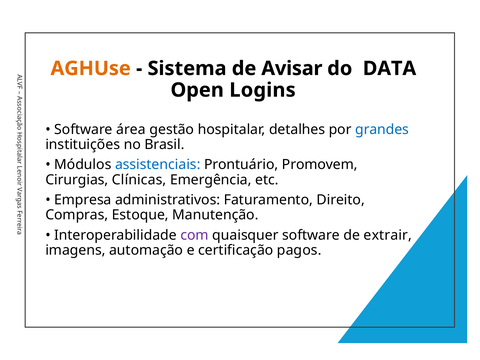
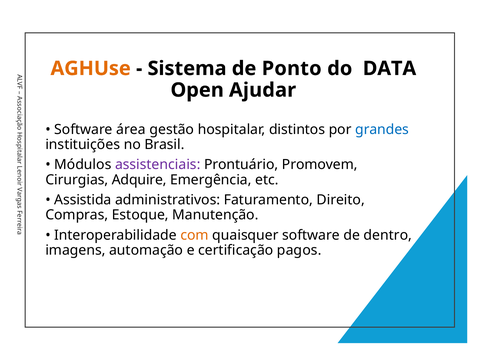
Avisar: Avisar -> Ponto (292, 68)
Logins: Logins -> Ajudar (263, 90)
detalhes: detalhes -> distintos (297, 129)
assistenciais colour: blue -> purple (158, 165)
Clínicas: Clínicas -> Adquire (139, 180)
Empresa: Empresa -> Assistida (83, 200)
com colour: purple -> orange (194, 235)
extrair: extrair -> dentro (388, 235)
